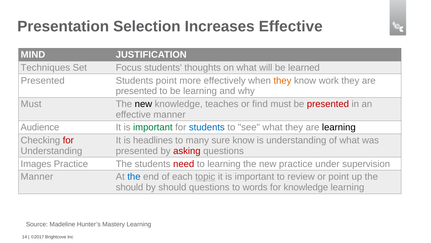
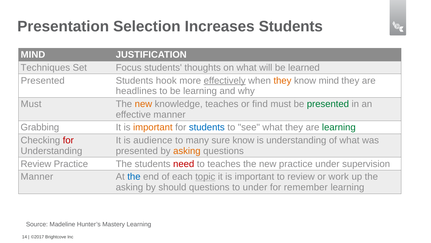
Increases Effective: Effective -> Students (291, 27)
Students point: point -> hook (166, 80)
effectively underline: none -> present (225, 80)
know work: work -> mind (329, 80)
presented: presented -> headlines (136, 91)
new colour: black -> orange (143, 104)
presented colour: red -> green (328, 104)
Audience: Audience -> Grabbing (40, 127)
important colour: green -> orange (153, 127)
learning colour: black -> green (339, 127)
headlines: headlines -> audience (153, 140)
asking colour: red -> orange (187, 151)
Images: Images -> Review (36, 164)
to learning: learning -> teaches (224, 164)
or point: point -> work (339, 176)
should: should -> asking (129, 187)
to words: words -> under (255, 187)
for knowledge: knowledge -> remember (306, 187)
